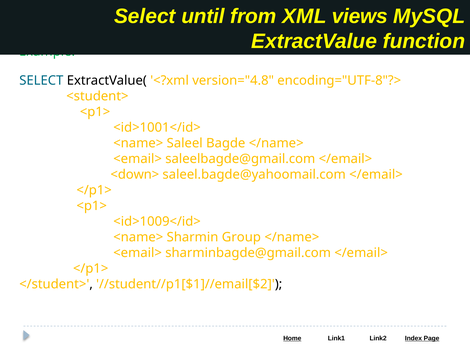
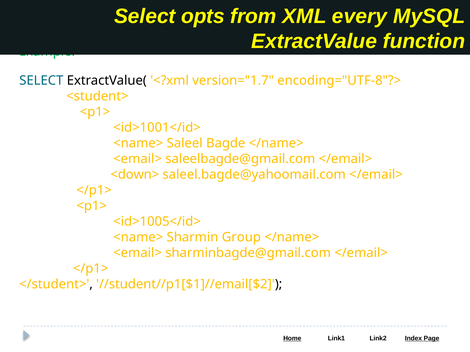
until: until -> opts (203, 16)
views: views -> every (360, 16)
version="4.8: version="4.8 -> version="1.7 (233, 81)
<id>1009</id>: <id>1009</id> -> <id>1005</id> (157, 222)
